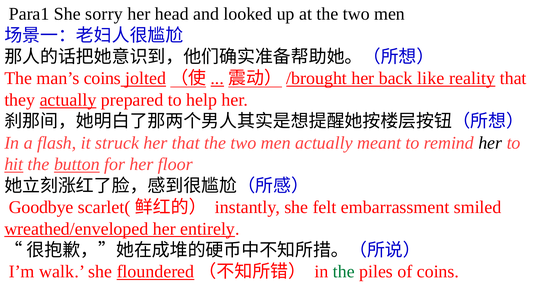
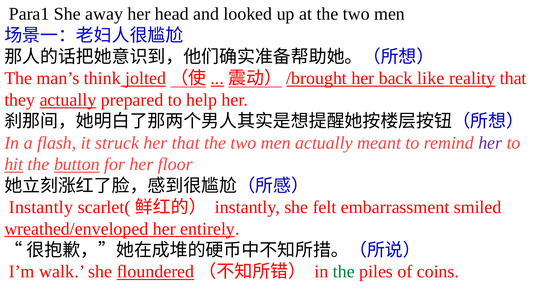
sorry: sorry -> away (104, 14)
man’s coins: coins -> think (102, 78)
her colour: black -> purple (490, 143)
Goodbye: Goodbye -> Instantly (41, 207)
